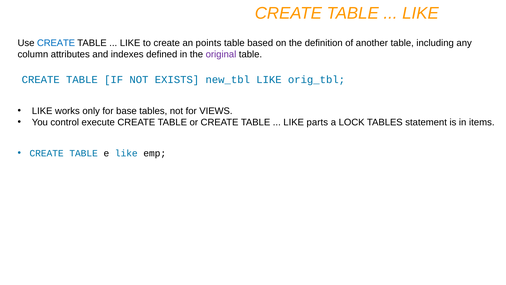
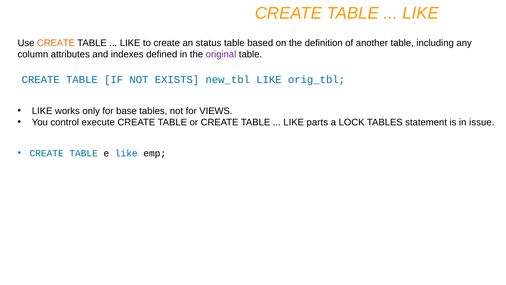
CREATE colour: blue -> orange (56, 43)
points: points -> status (209, 43)
items: items -> issue (482, 122)
